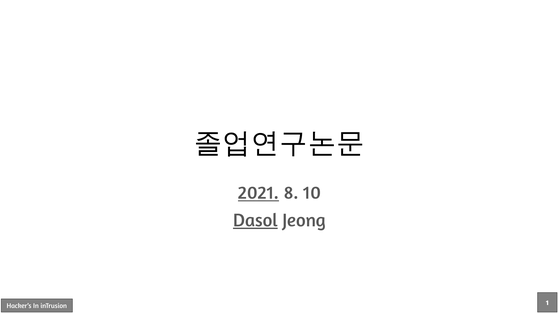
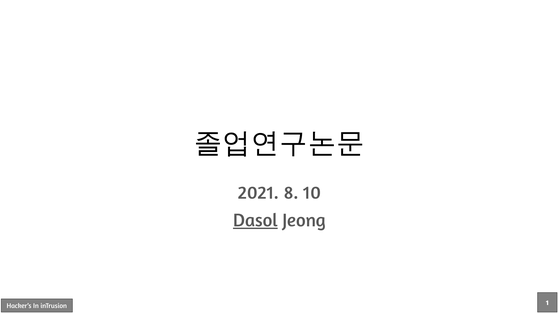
2021 underline: present -> none (258, 193)
